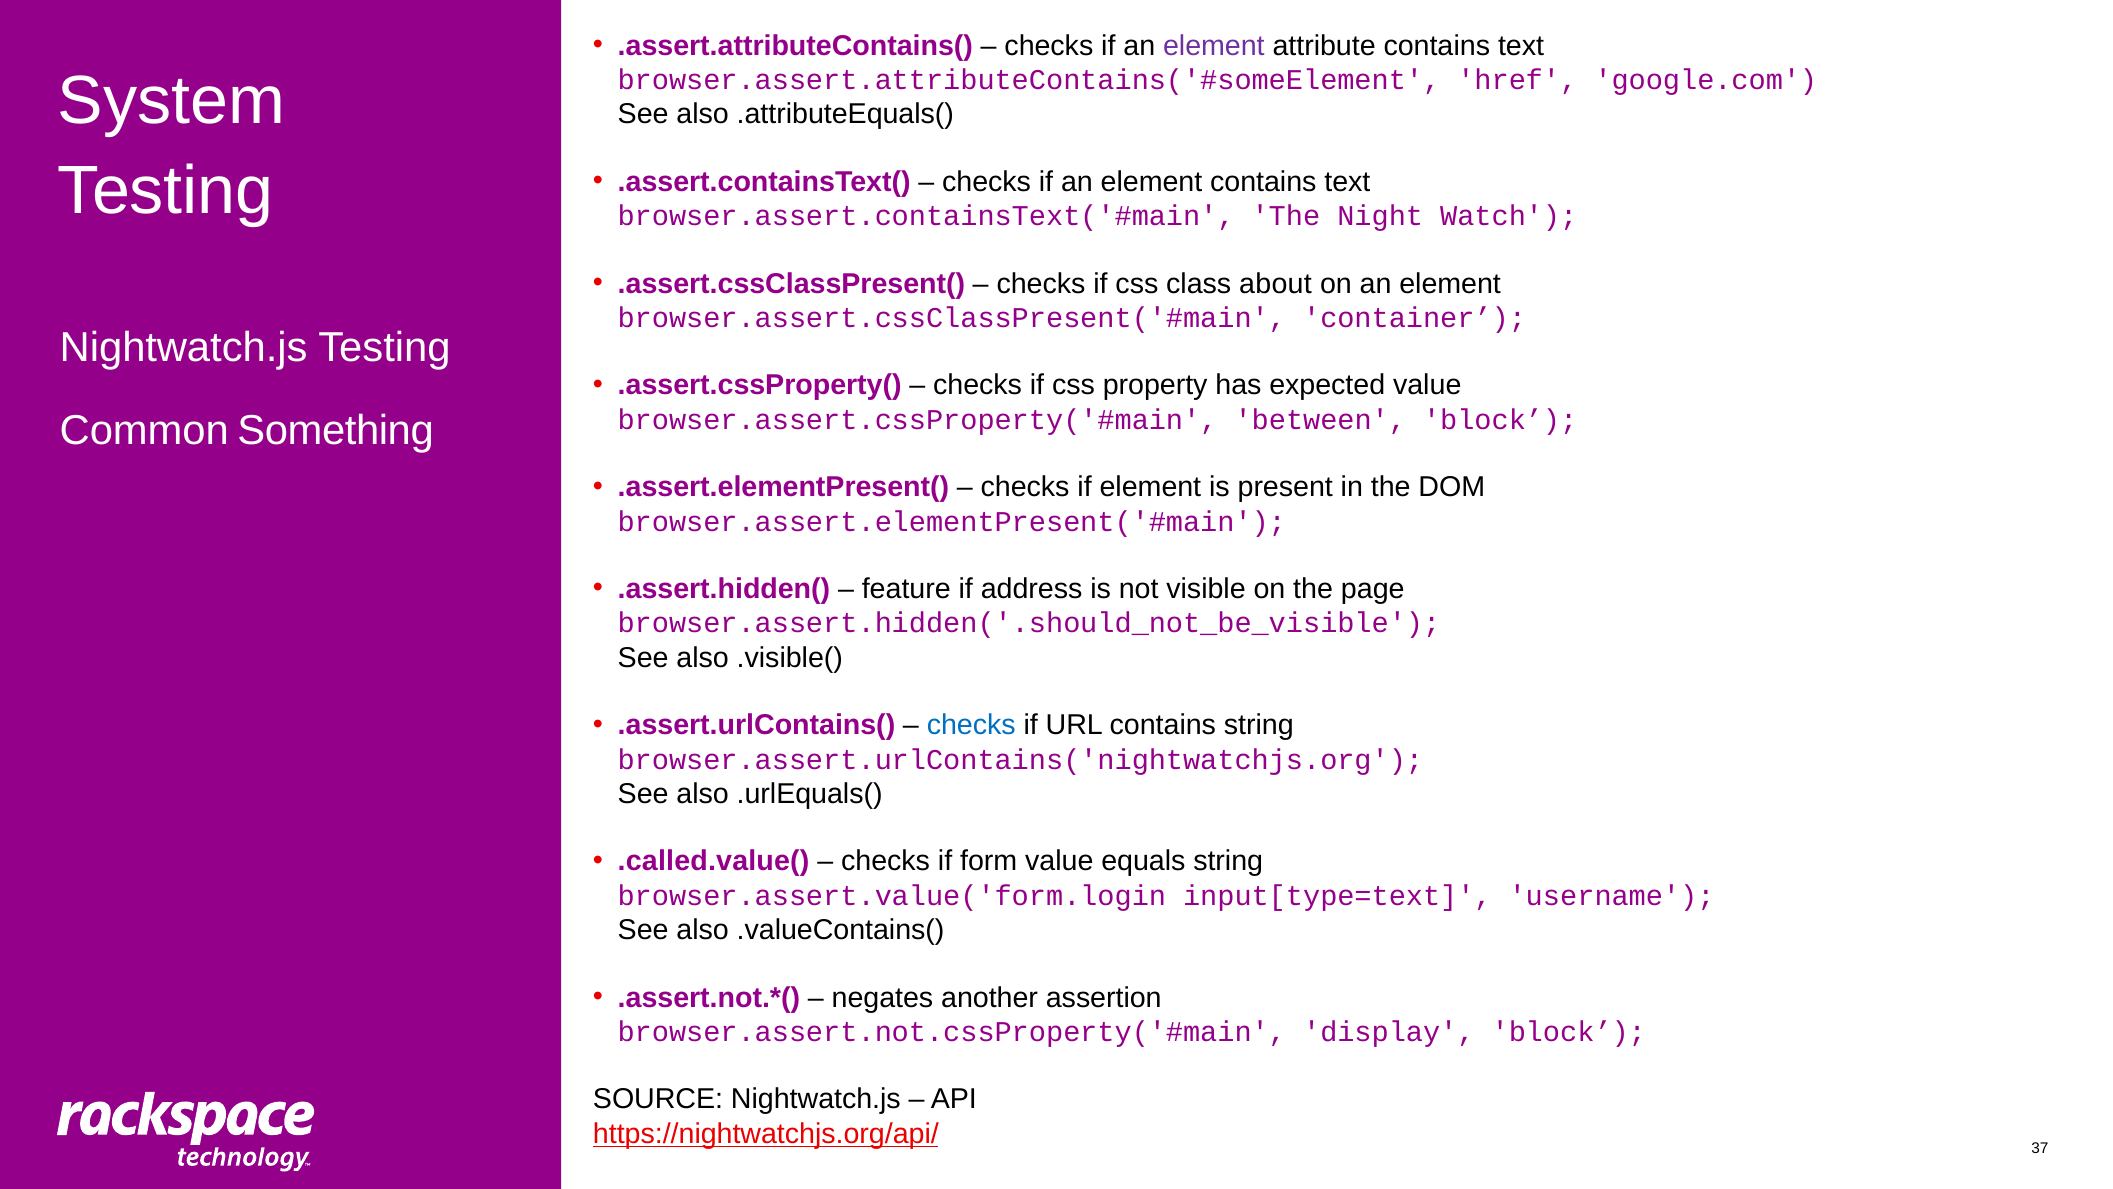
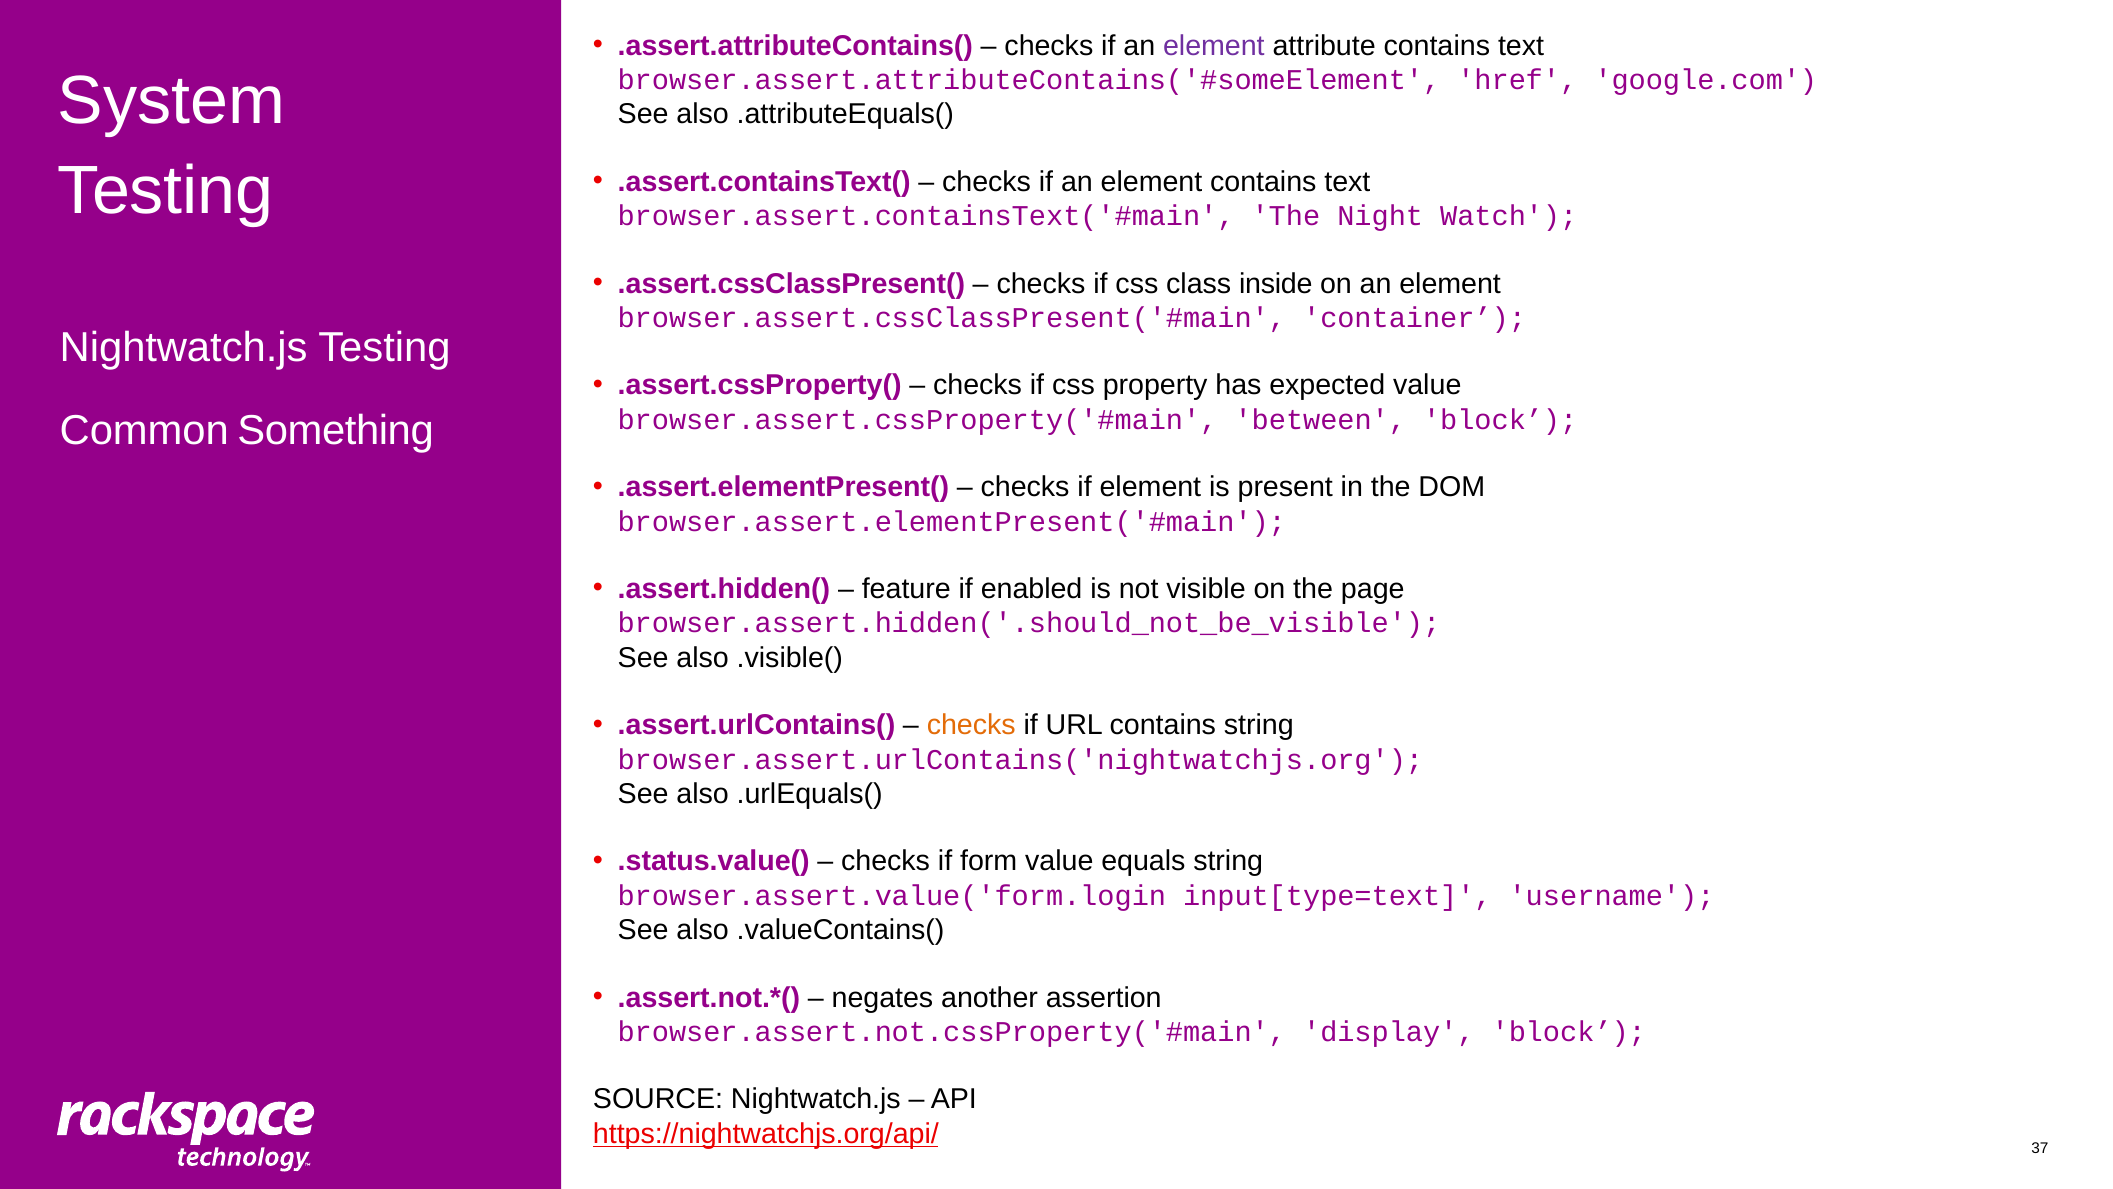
about: about -> inside (1276, 284)
address: address -> enabled (1032, 589)
checks colour: blue -> orange (971, 725)
.called.value(: .called.value( -> .status.value( (714, 861)
